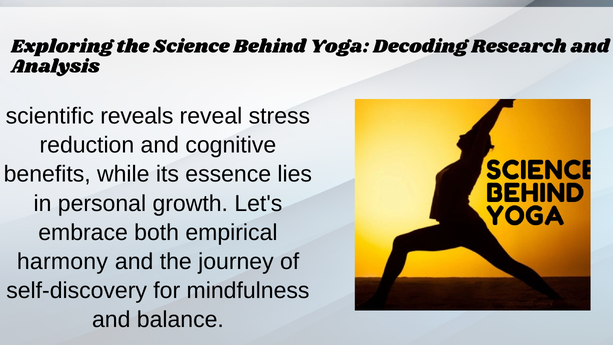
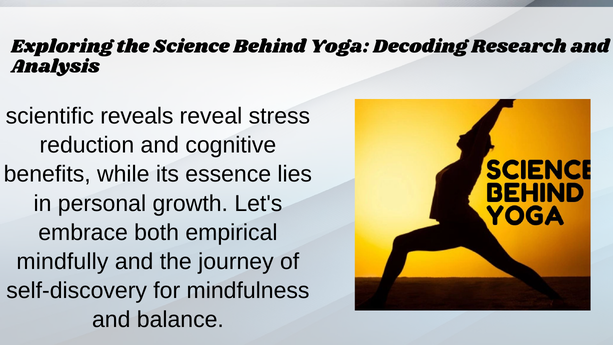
harmony: harmony -> mindfully (62, 261)
